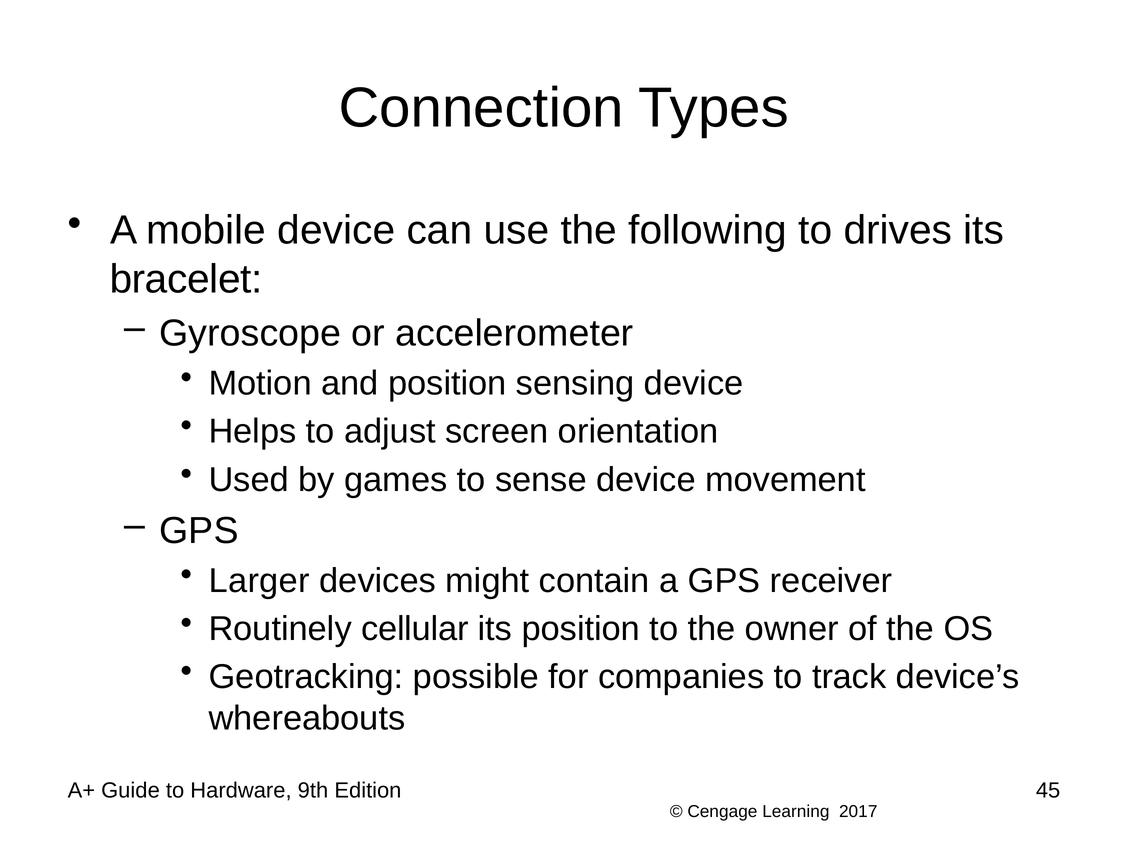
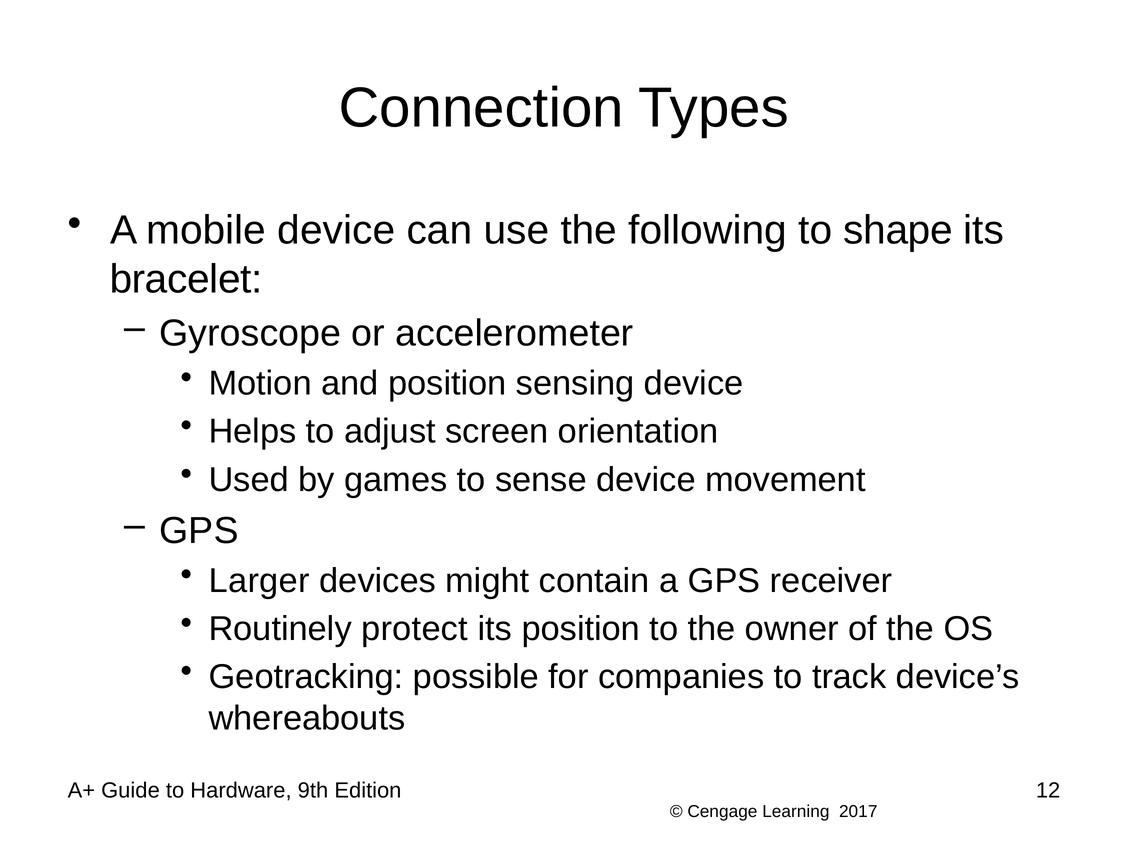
drives: drives -> shape (898, 230)
cellular: cellular -> protect (415, 629)
45: 45 -> 12 (1048, 791)
